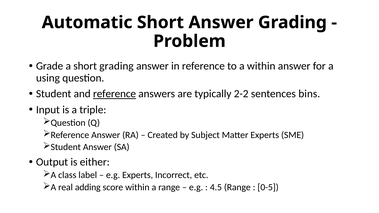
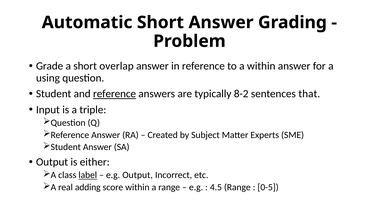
short grading: grading -> overlap (116, 66)
2-2: 2-2 -> 8-2 (241, 94)
bins: bins -> that (309, 94)
label underline: none -> present (88, 175)
e.g Experts: Experts -> Output (138, 175)
